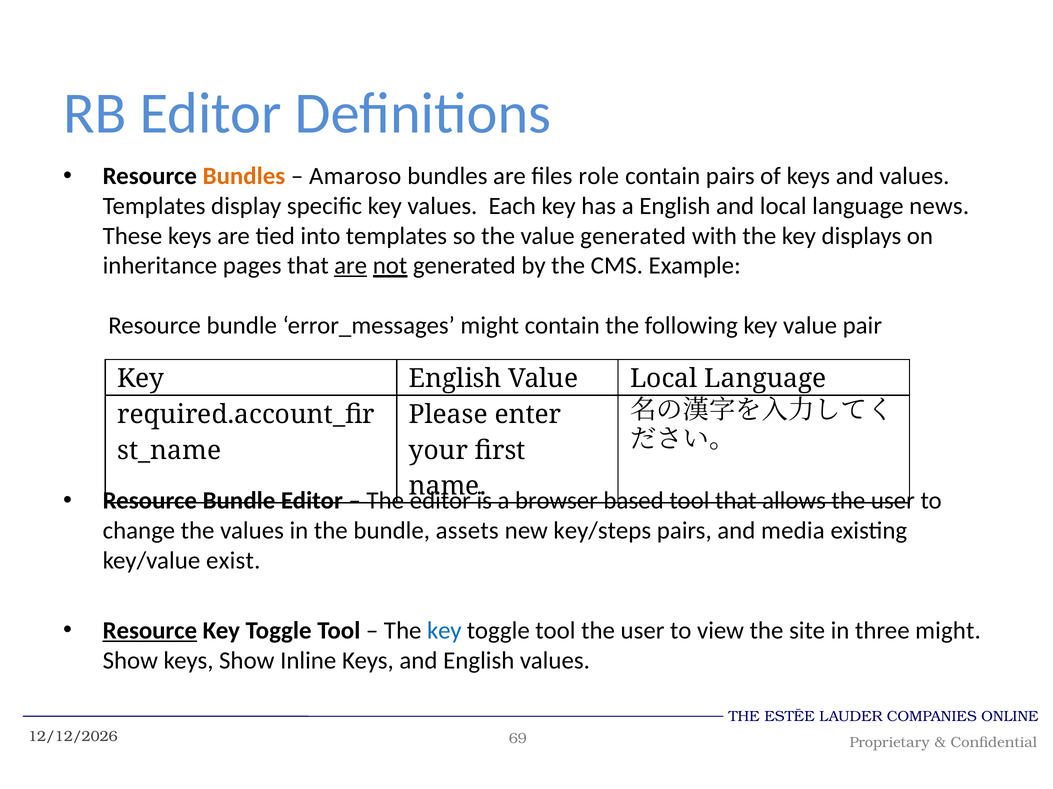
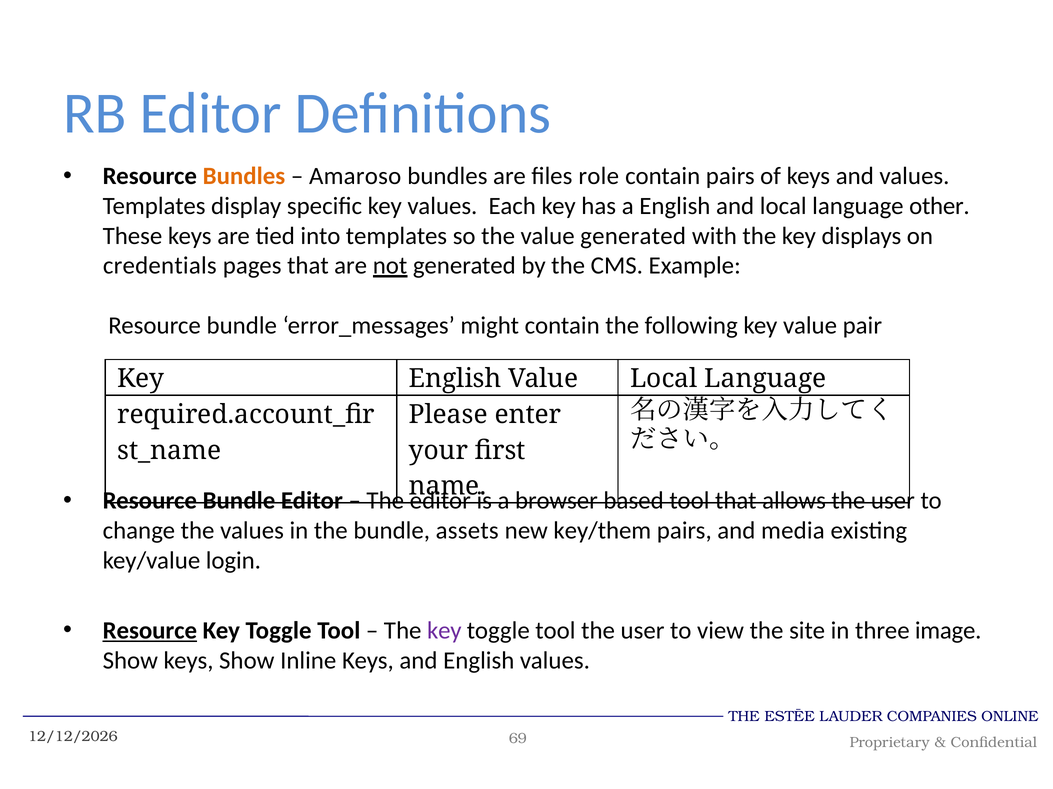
news: news -> other (939, 206)
inheritance: inheritance -> credentials (160, 266)
are underline: present -> none (351, 266)
key/steps: key/steps -> key/them (602, 531)
exist: exist -> login (233, 561)
key colour: blue -> purple (444, 631)
three might: might -> image (948, 631)
